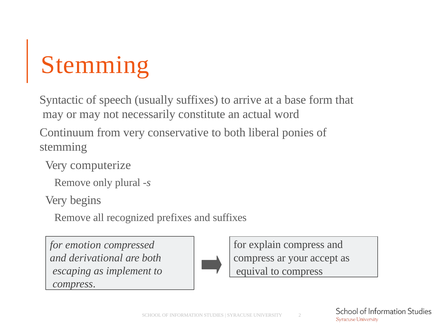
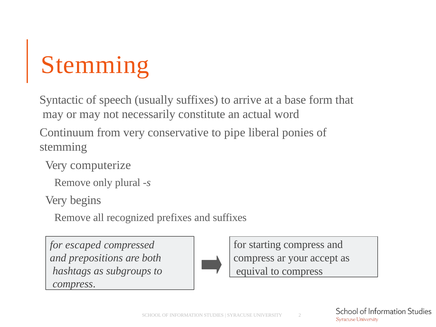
to both: both -> pipe (235, 132)
explain: explain -> starting (265, 245)
emotion: emotion -> escaped (83, 245)
derivational: derivational -> prepositions (96, 258)
escaping: escaping -> hashtags (72, 271)
implement: implement -> subgroups (129, 271)
